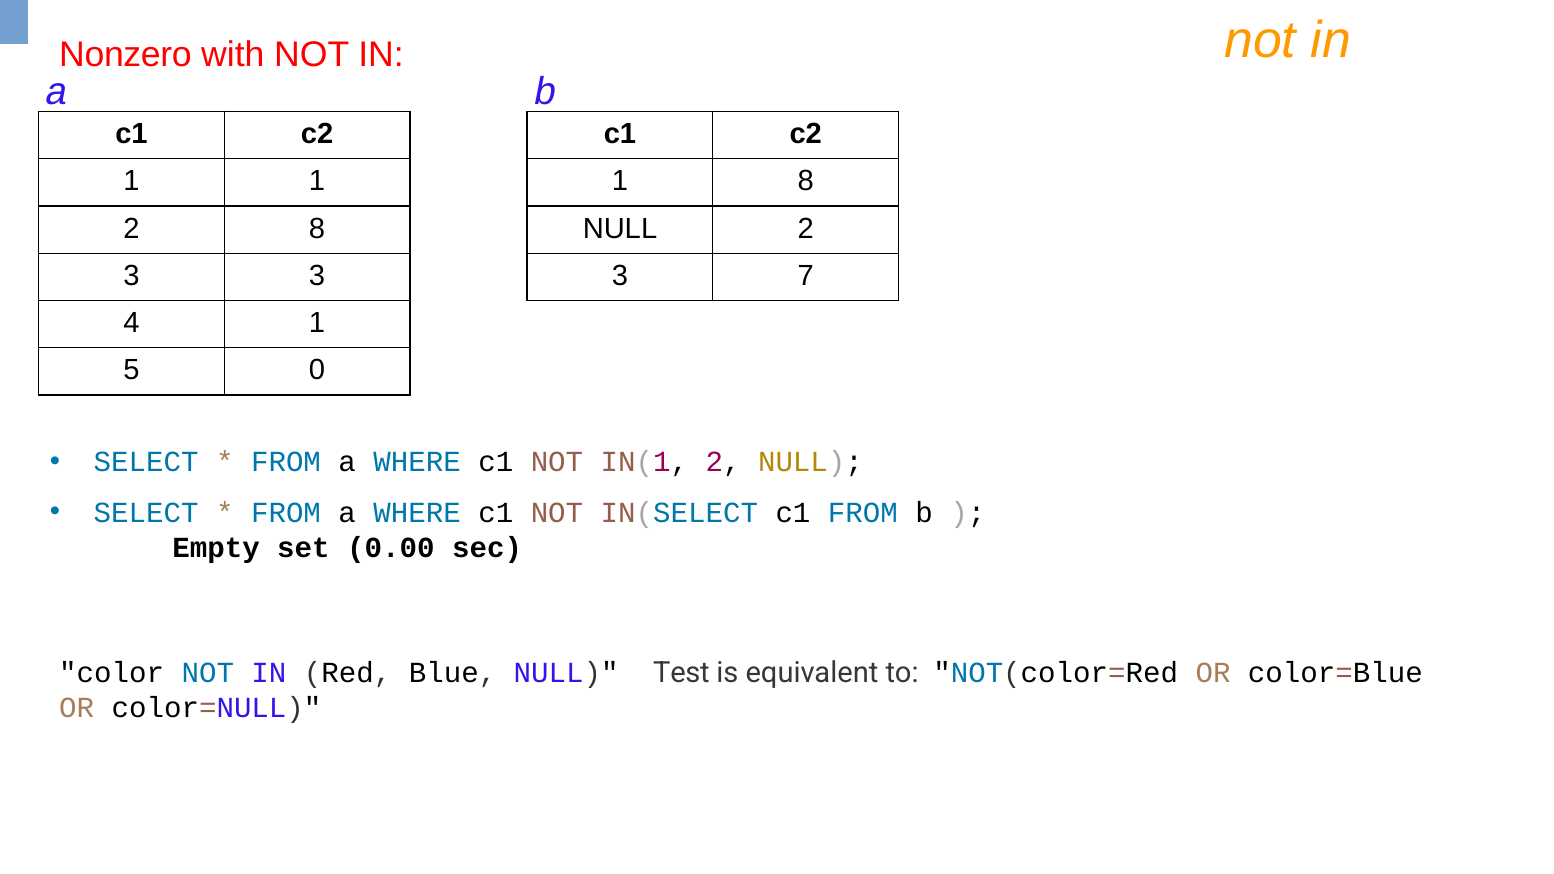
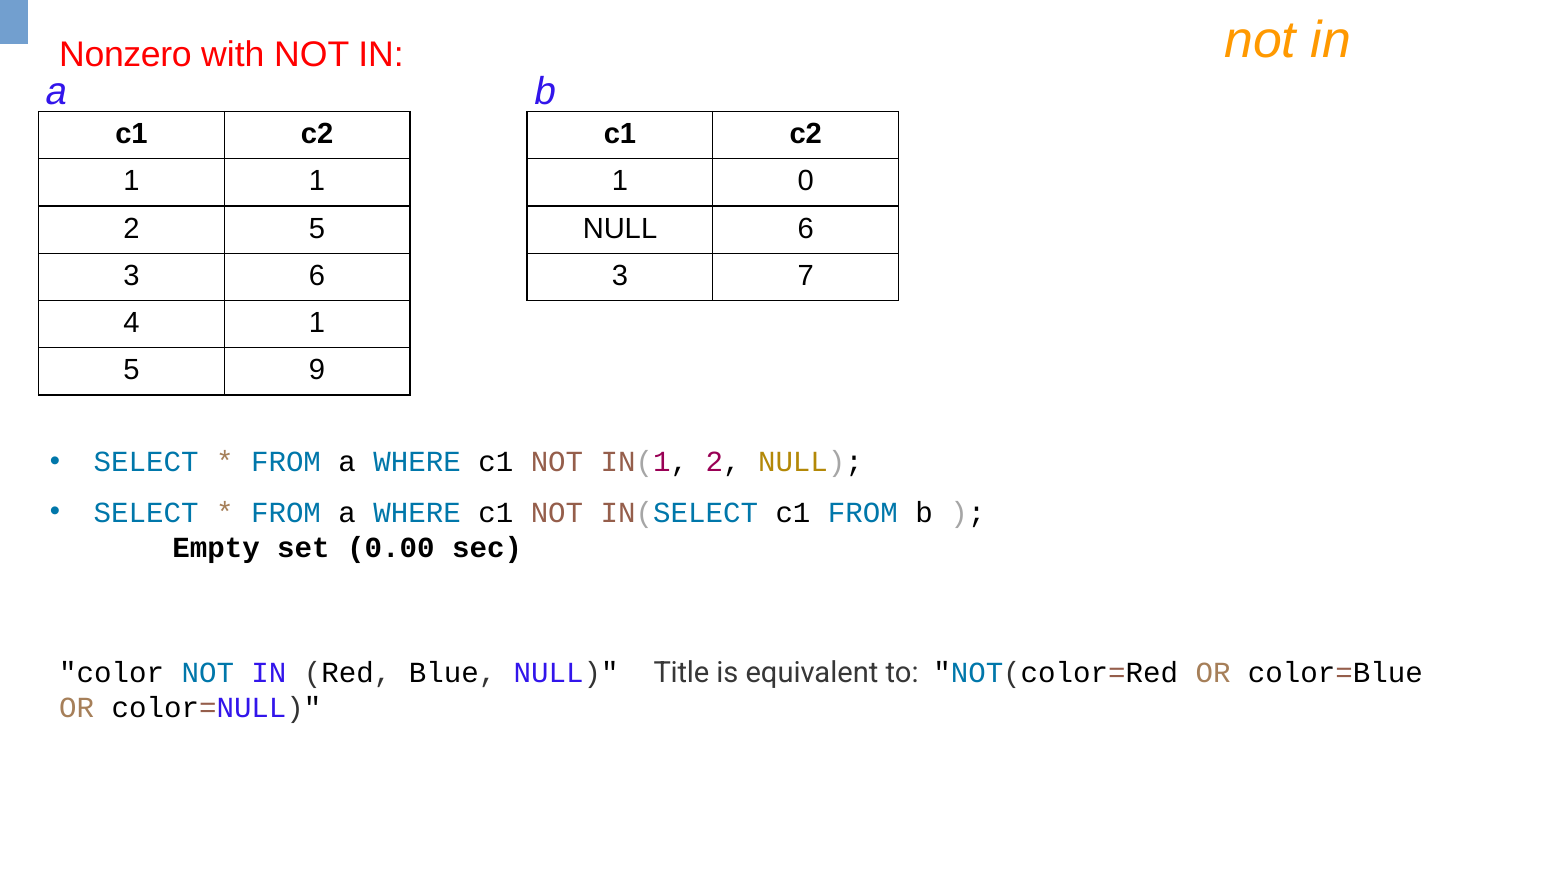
1 8: 8 -> 0 (806, 181)
2 8: 8 -> 5 (317, 229)
NULL 2: 2 -> 6 (806, 229)
3 3: 3 -> 6 (317, 276)
0: 0 -> 9 (317, 370)
Test: Test -> Title (681, 673)
